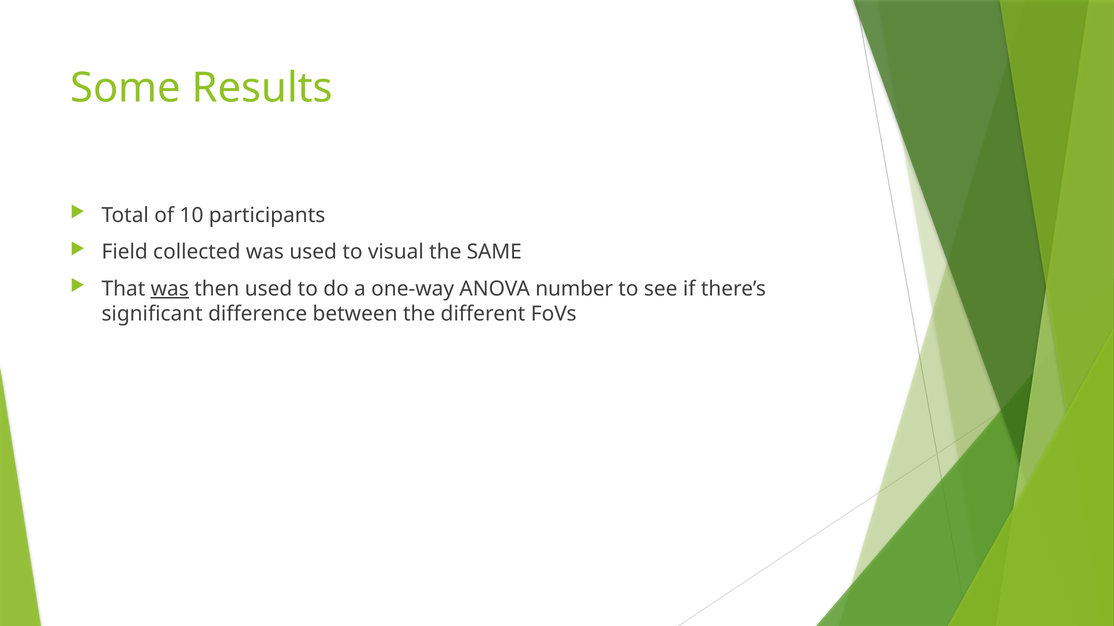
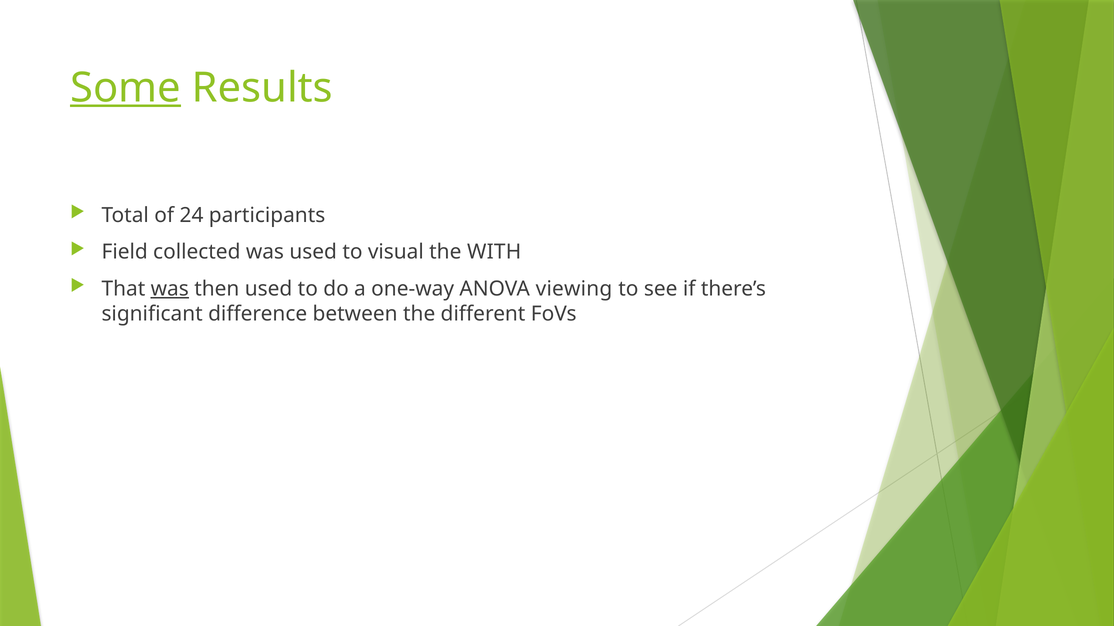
Some underline: none -> present (126, 88)
10: 10 -> 24 (192, 216)
SAME: SAME -> WITH (494, 252)
number: number -> viewing (574, 289)
